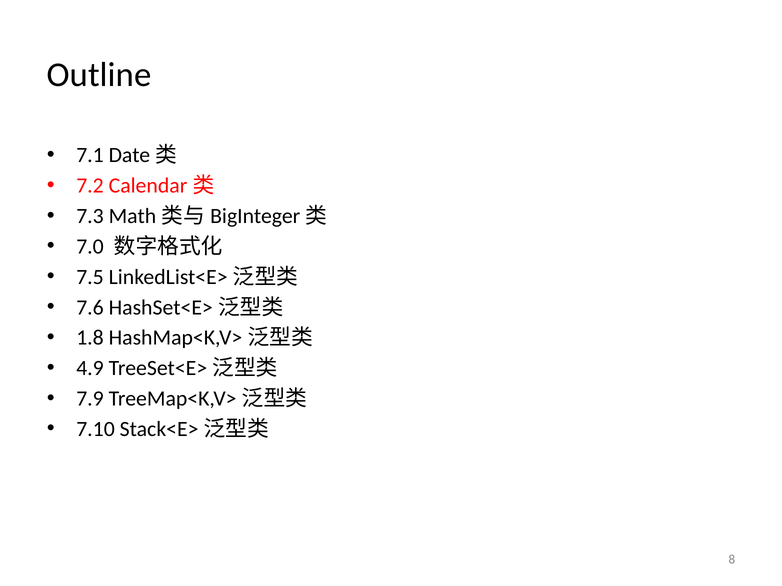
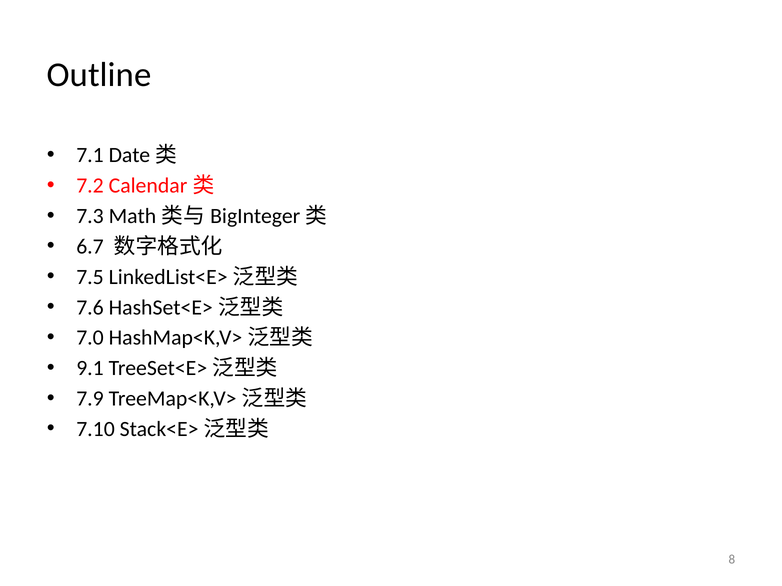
7.0: 7.0 -> 6.7 (90, 247)
1.8: 1.8 -> 7.0 (90, 338)
4.9: 4.9 -> 9.1 (90, 368)
